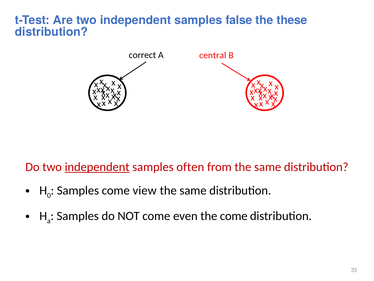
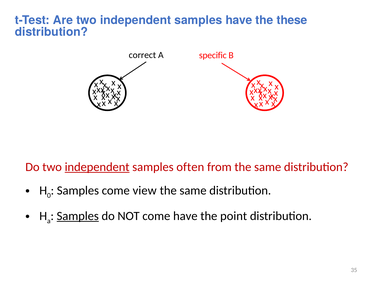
samples false: false -> have (239, 20)
central: central -> specific (213, 55)
Samples underline: none -> present (78, 216)
come even: even -> have (185, 216)
the come: come -> point (234, 216)
